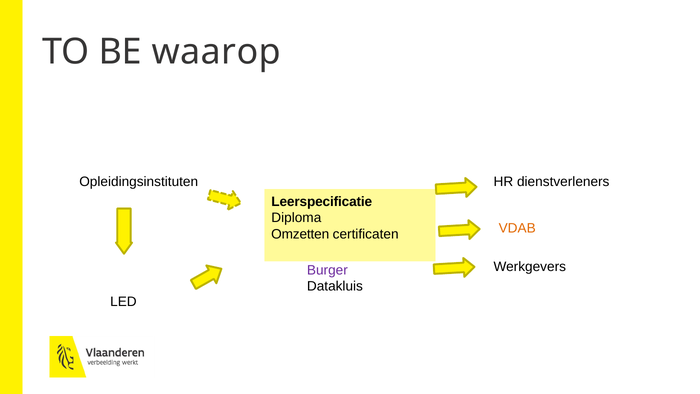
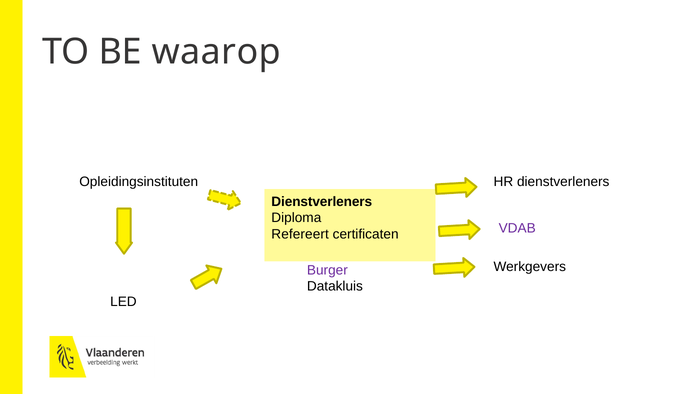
Leerspecificatie: Leerspecificatie -> Dienstverleners (322, 201)
VDAB colour: orange -> purple (517, 228)
Omzetten: Omzetten -> Refereert (300, 234)
